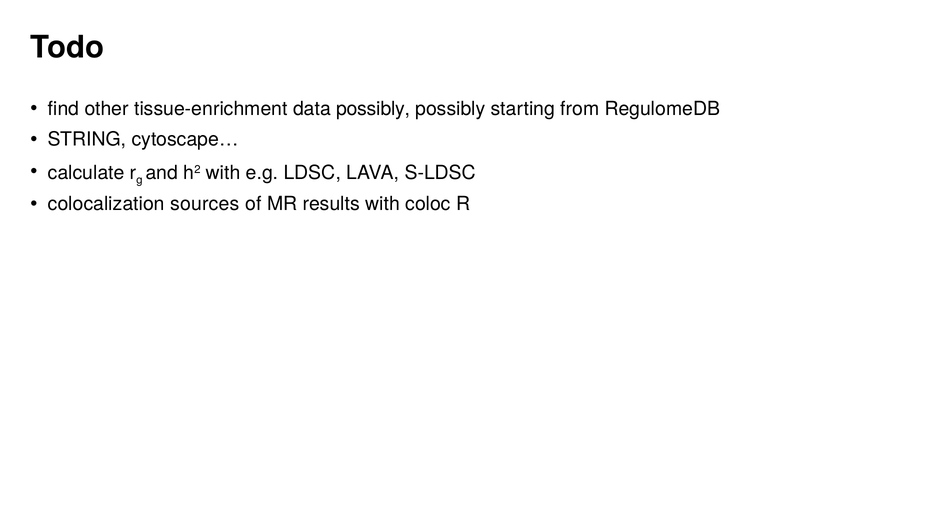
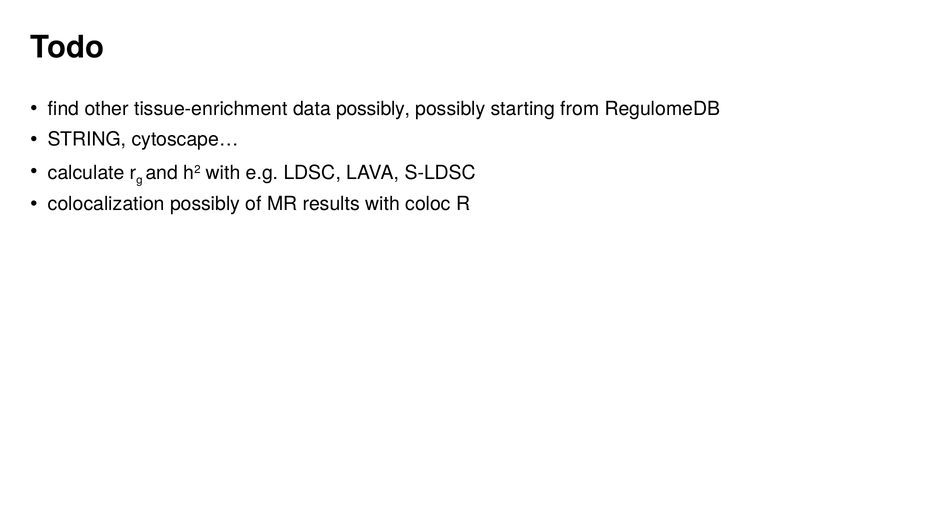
colocalization sources: sources -> possibly (205, 204)
